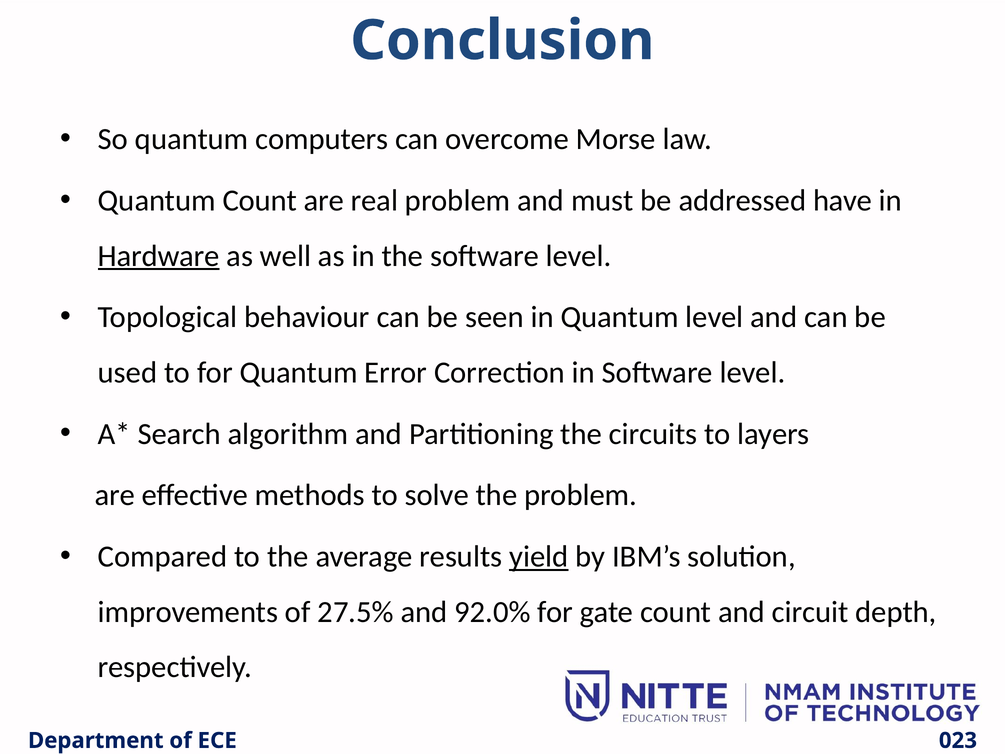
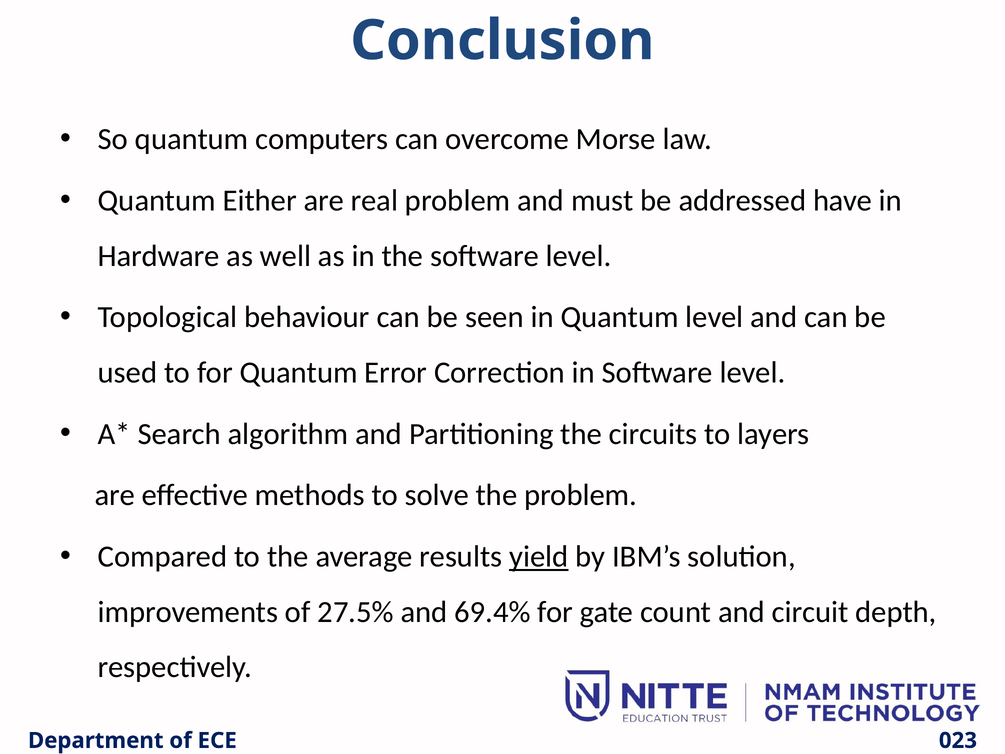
Quantum Count: Count -> Either (260, 201)
Hardware underline: present -> none (159, 256)
92.0%: 92.0% -> 69.4% (492, 612)
